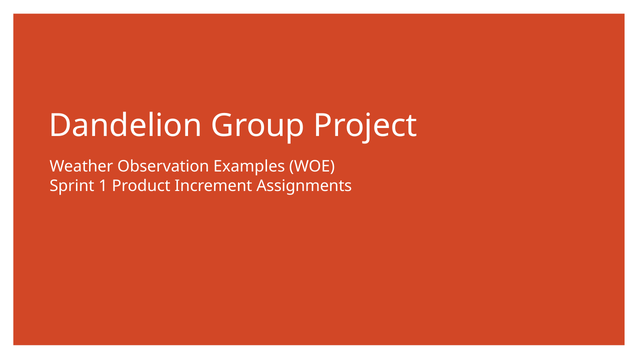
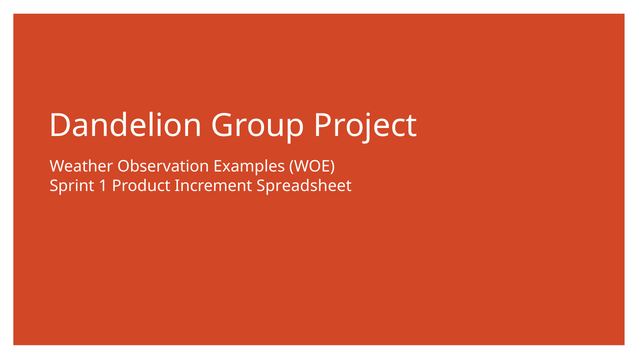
Assignments: Assignments -> Spreadsheet (304, 186)
